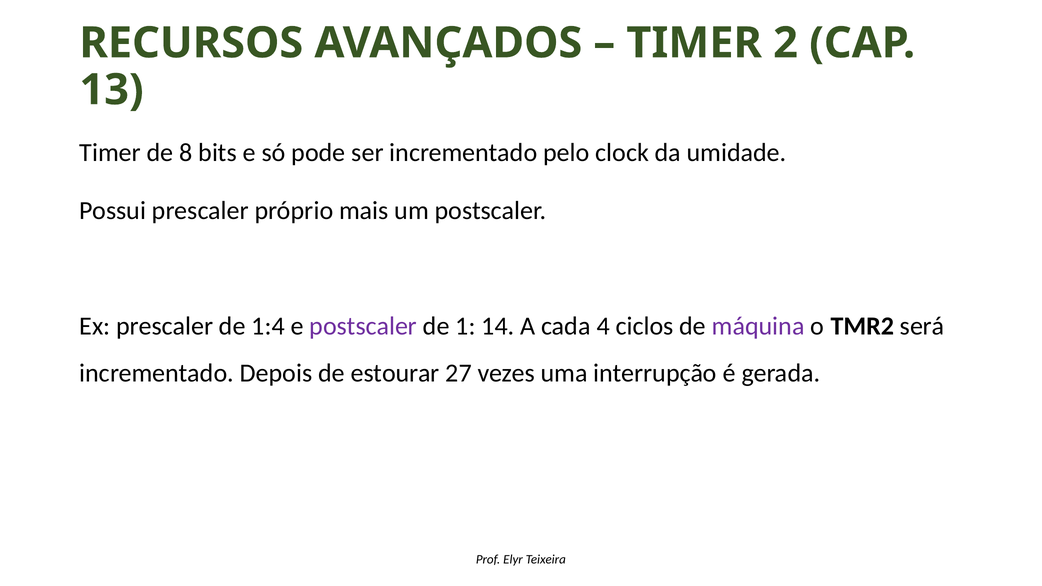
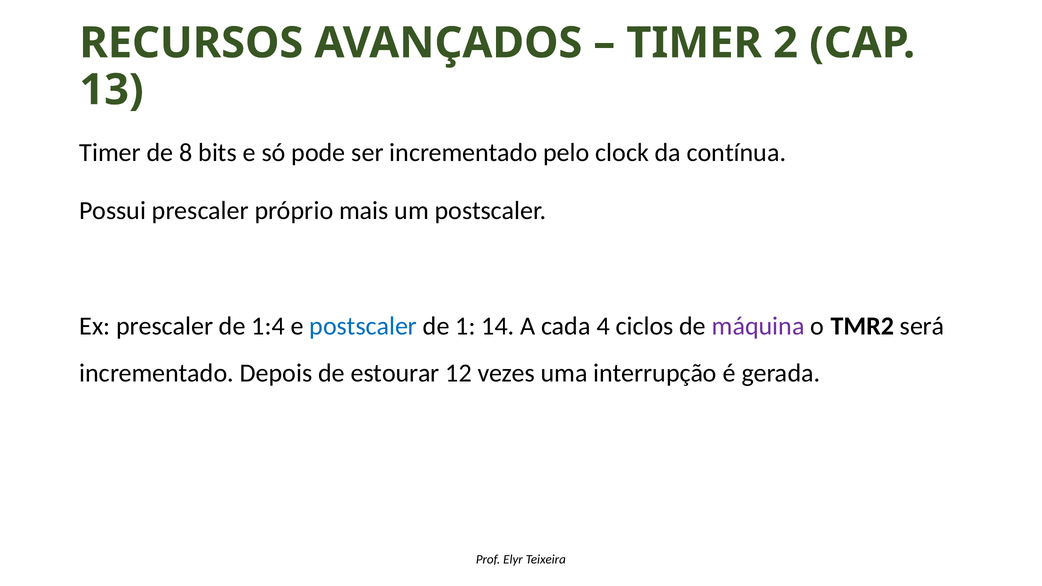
umidade: umidade -> contínua (736, 153)
postscaler colour: purple -> blue (363, 326)
27: 27 -> 12 (459, 373)
